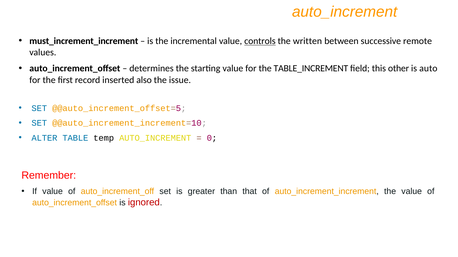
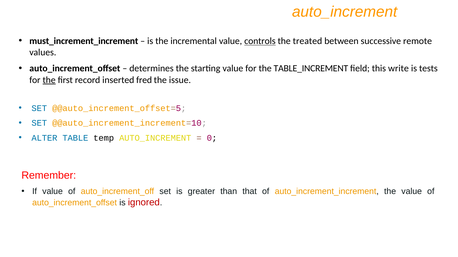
written: written -> treated (307, 41)
other: other -> write (398, 69)
auto: auto -> tests (428, 69)
the underline: none -> present (49, 80)
also: also -> fred (144, 80)
